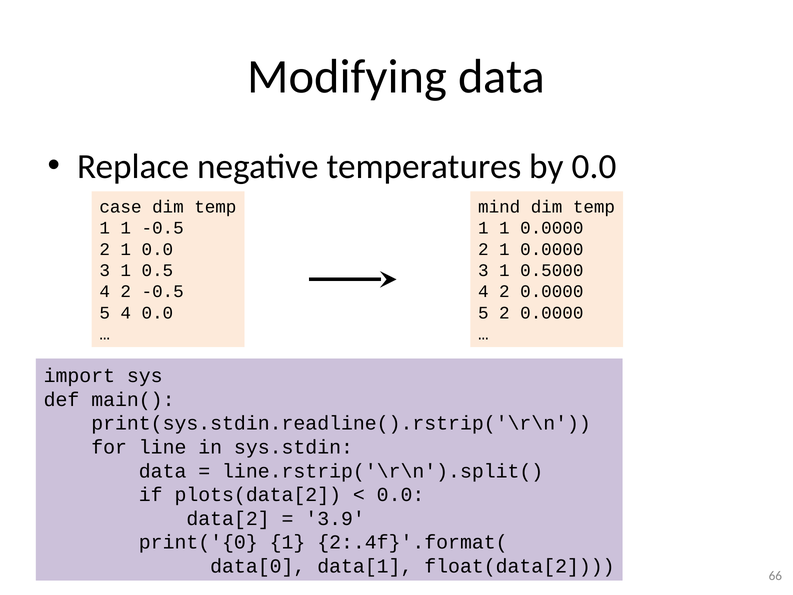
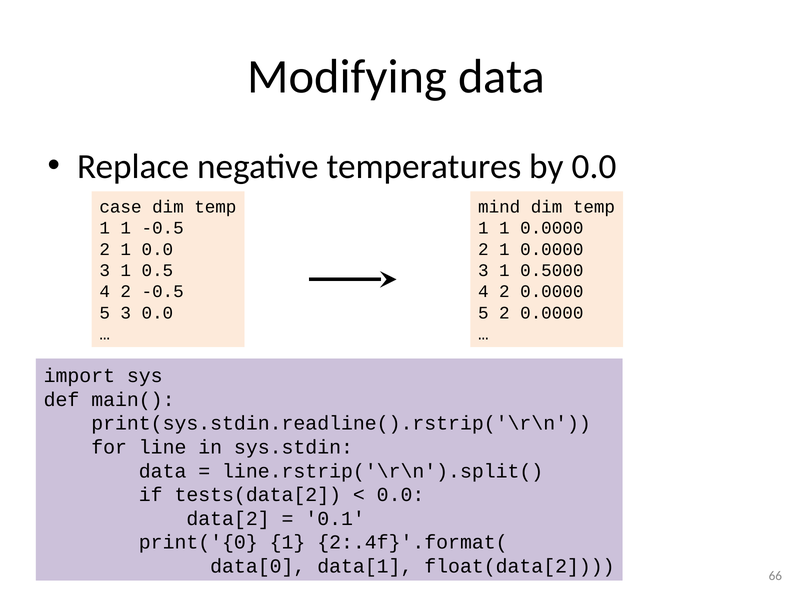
5 4: 4 -> 3 (126, 313)
plots(data[2: plots(data[2 -> tests(data[2 (258, 495)
3.9: 3.9 -> 0.1 (335, 518)
